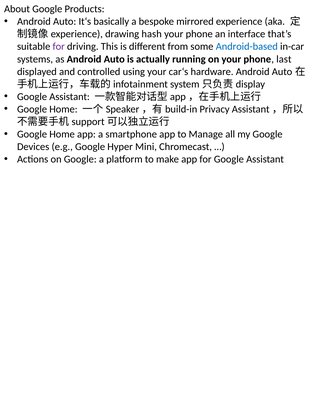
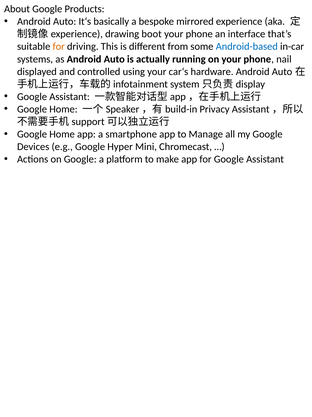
hash: hash -> boot (152, 34)
for colour: purple -> orange (59, 46)
last: last -> nail (284, 59)
